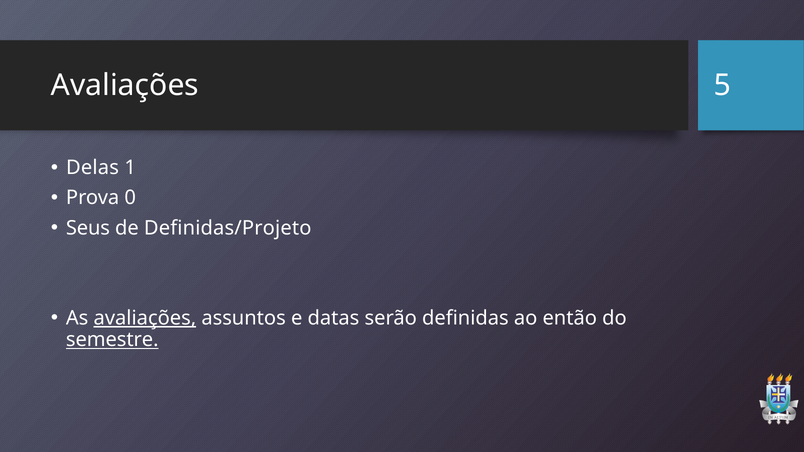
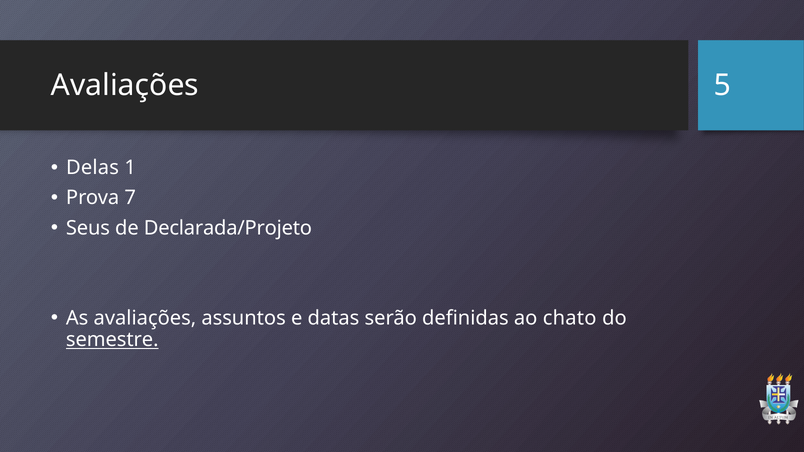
0: 0 -> 7 (130, 198)
Definidas/Projeto: Definidas/Projeto -> Declarada/Projeto (228, 228)
avaliações underline: present -> none (145, 318)
então: então -> chato (570, 318)
